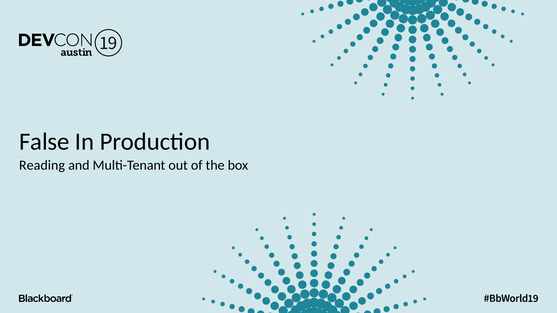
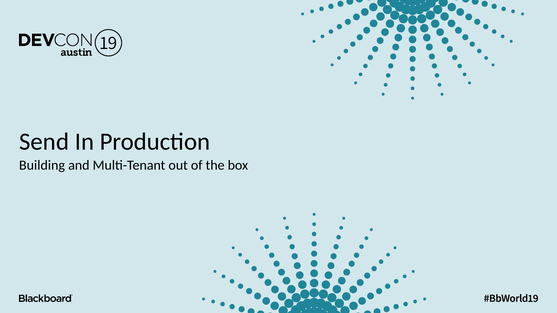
False: False -> Send (44, 142)
Reading: Reading -> Building (42, 166)
